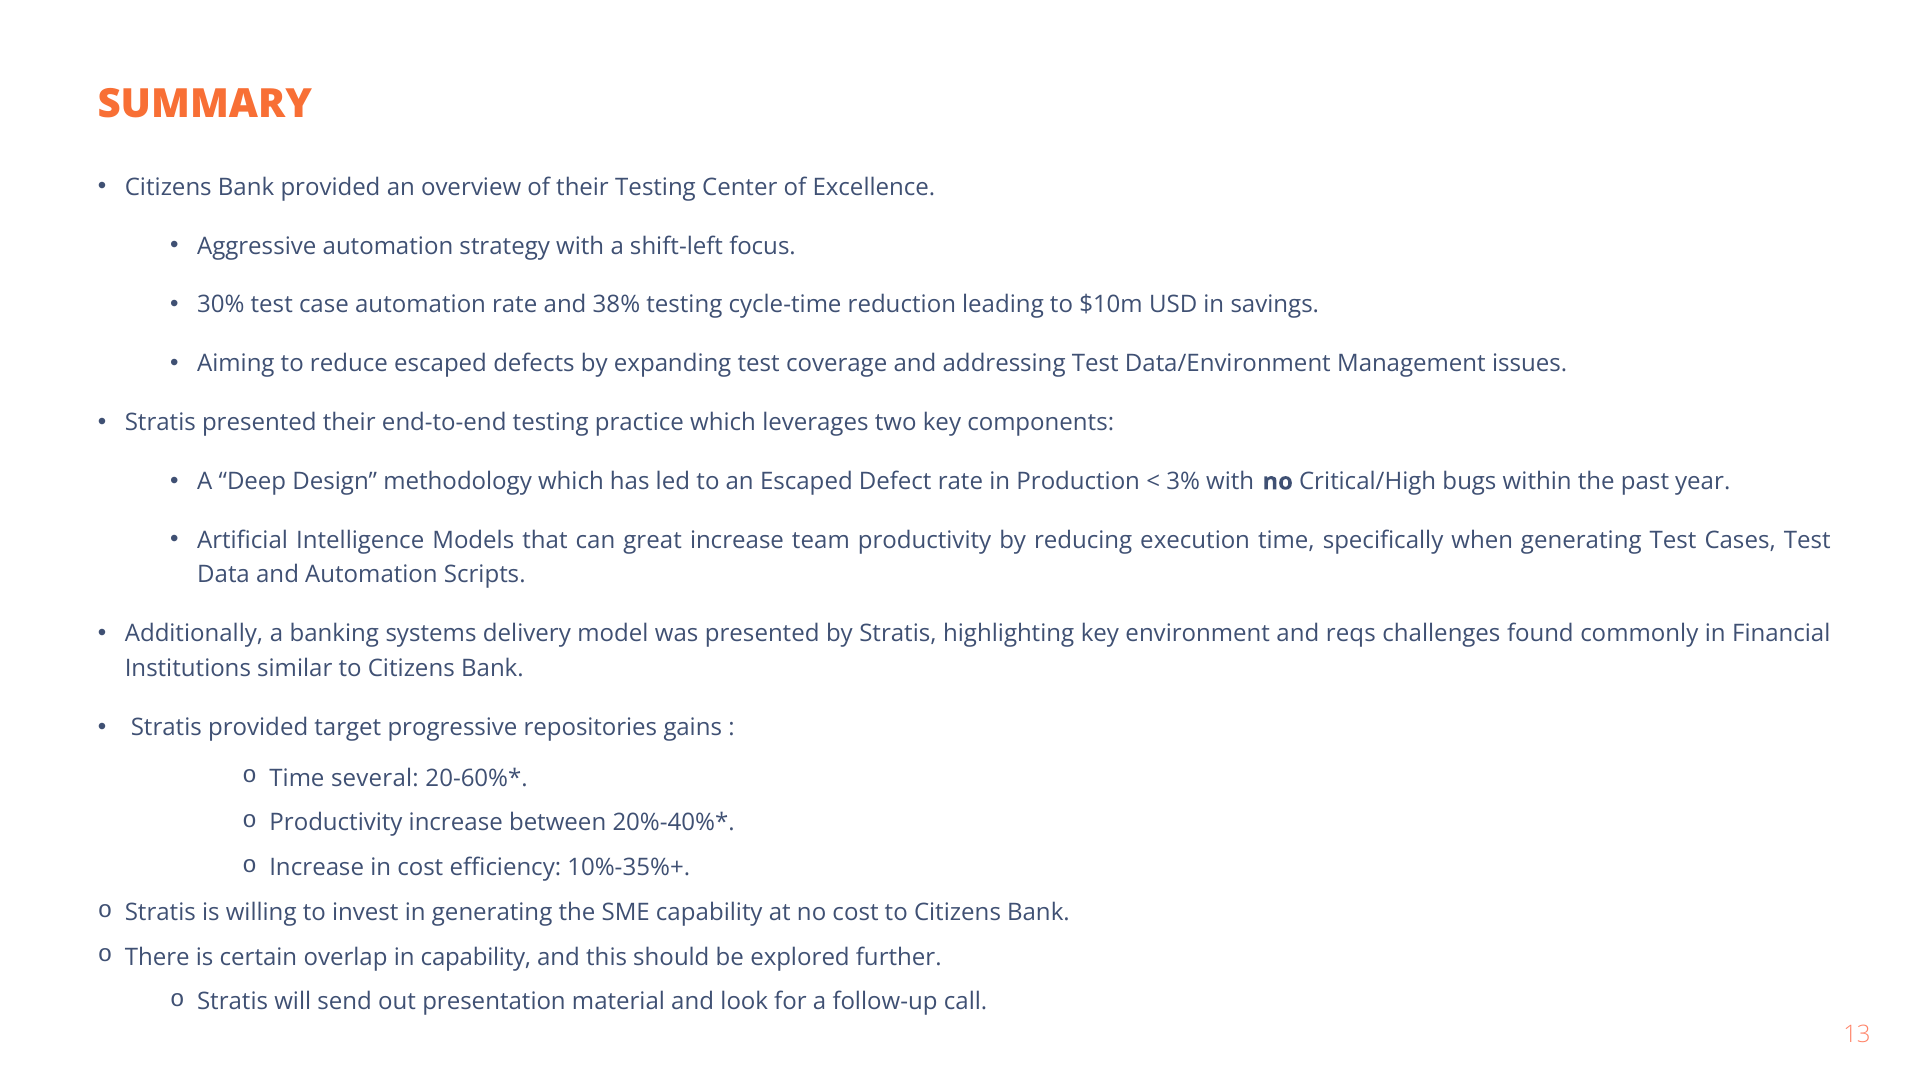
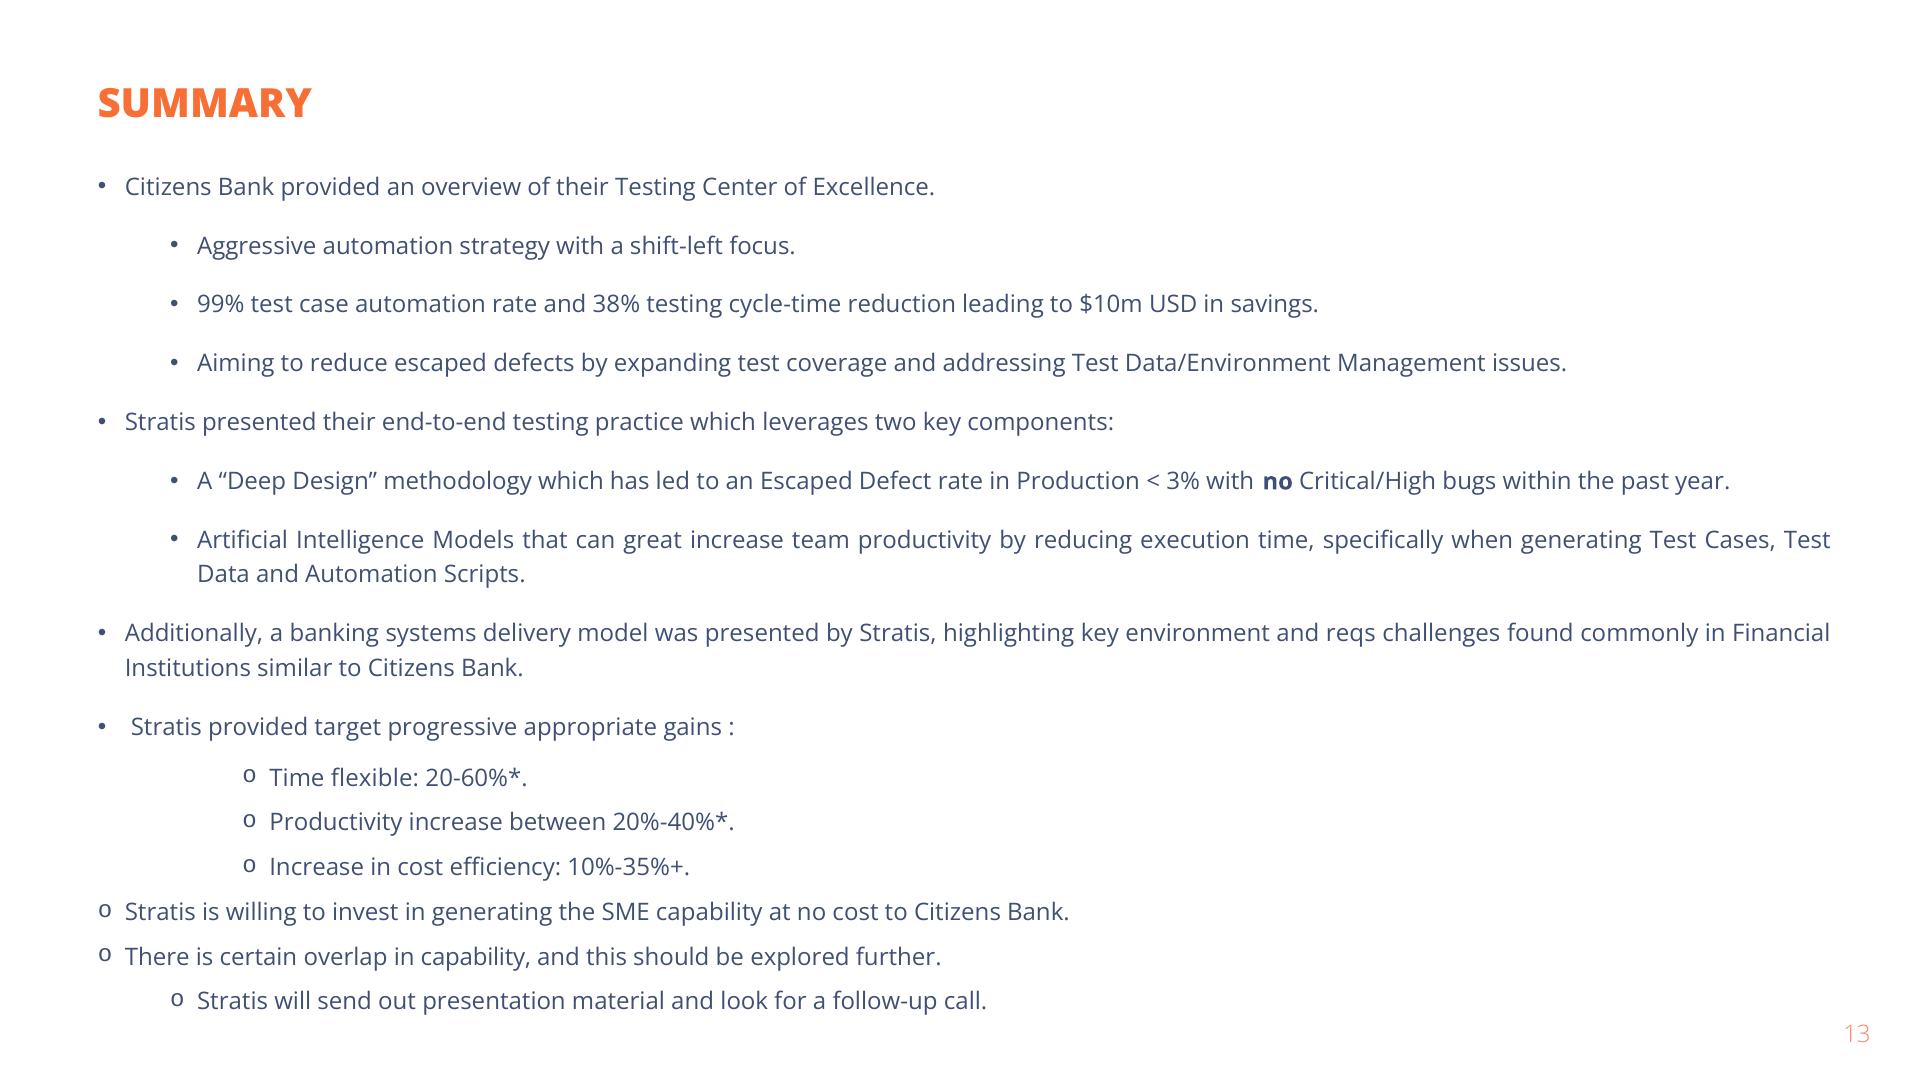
30%: 30% -> 99% (221, 305)
repositories: repositories -> appropriate (590, 727)
several: several -> flexible (375, 778)
